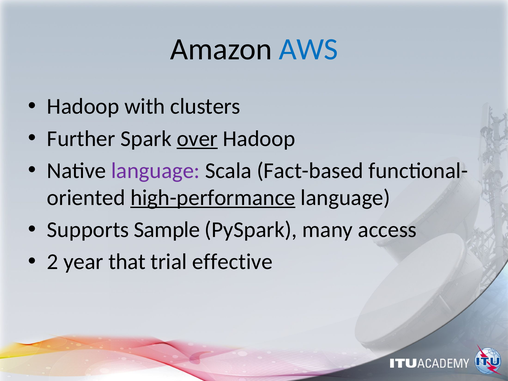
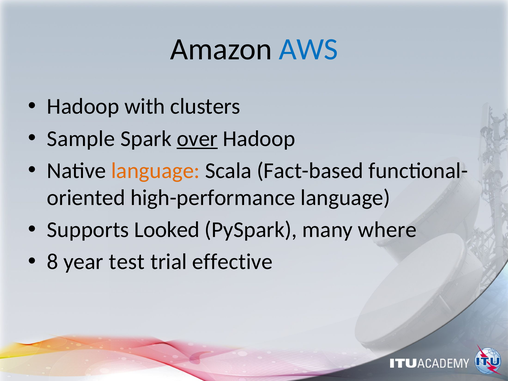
Further: Further -> Sample (81, 139)
language colour: purple -> orange (156, 171)
high-performance underline: present -> none (213, 198)
Sample: Sample -> Looked (167, 230)
access: access -> where (387, 230)
2: 2 -> 8 (53, 262)
that: that -> test (127, 262)
